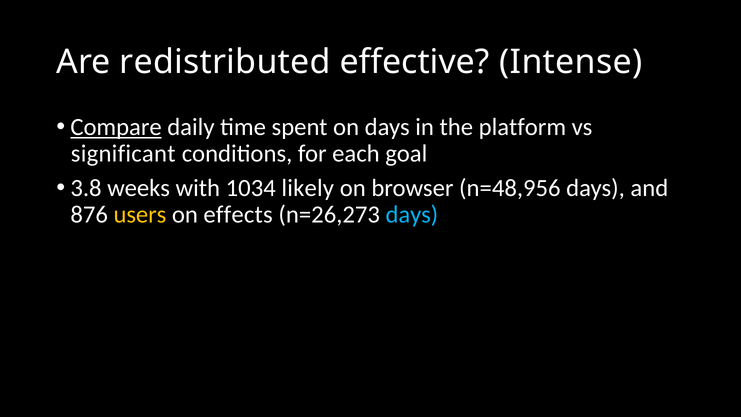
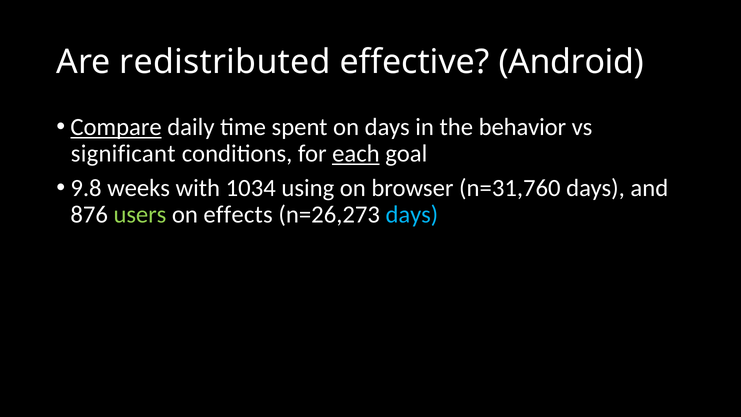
Intense: Intense -> Android (571, 62)
platform: platform -> behavior (522, 127)
each underline: none -> present (356, 154)
3.8: 3.8 -> 9.8 (86, 188)
likely: likely -> using (308, 188)
n=48,956: n=48,956 -> n=31,760 (510, 188)
users colour: yellow -> light green (140, 215)
